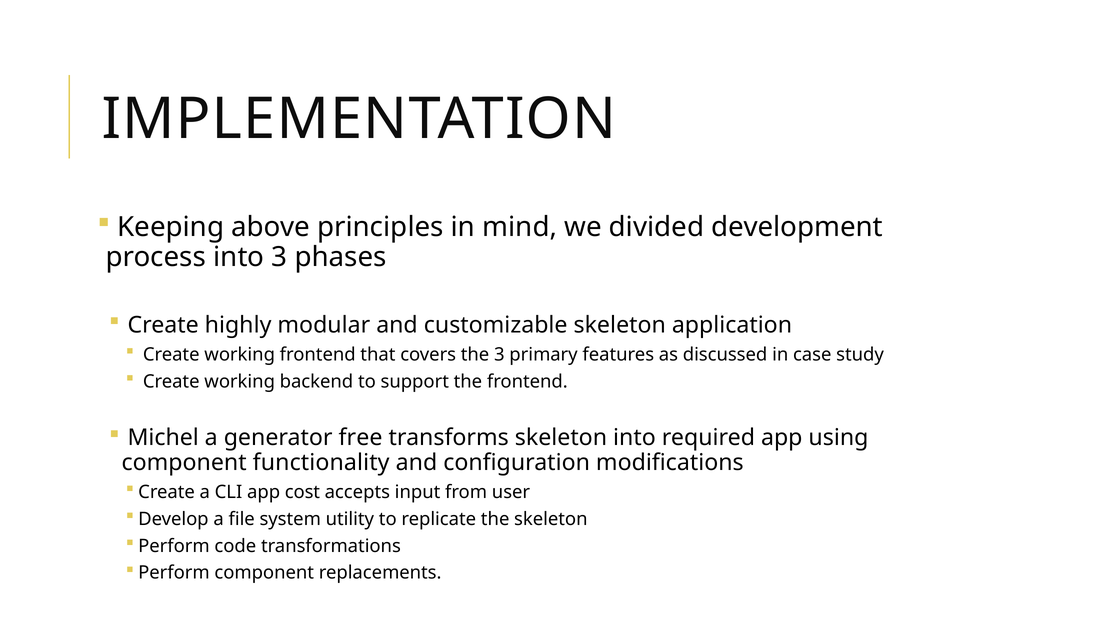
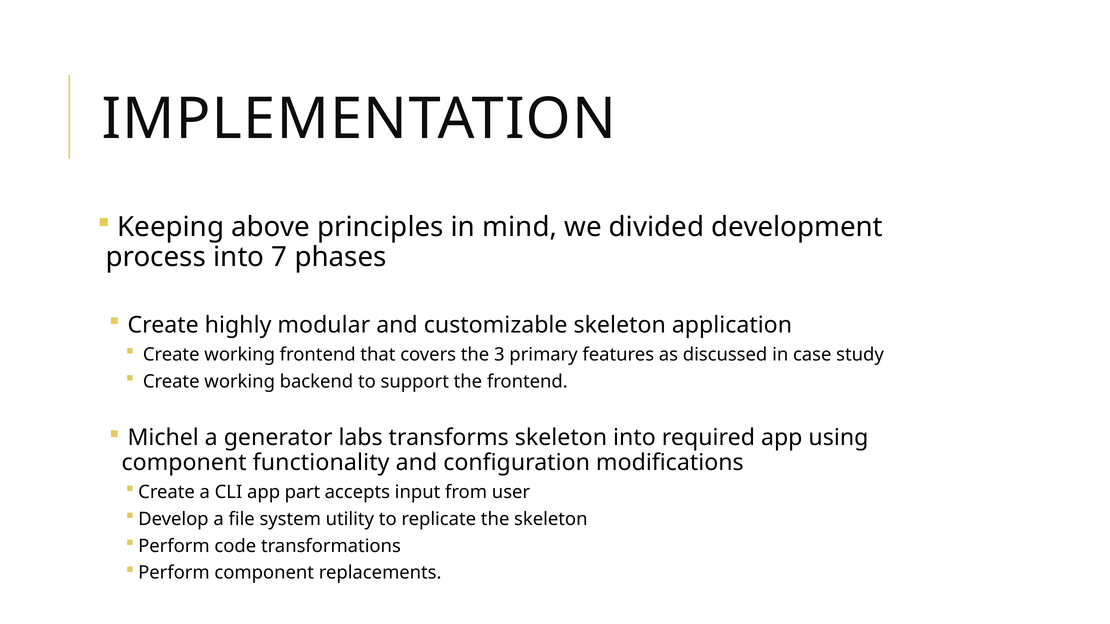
into 3: 3 -> 7 (279, 257)
free: free -> labs (361, 438)
cost: cost -> part (302, 492)
